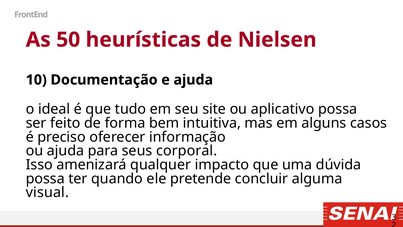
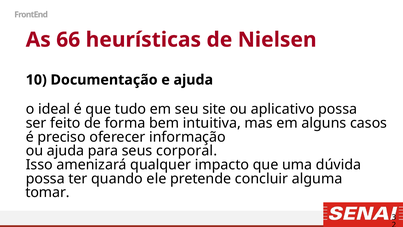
50: 50 -> 66 (68, 40)
visual: visual -> tomar (48, 192)
